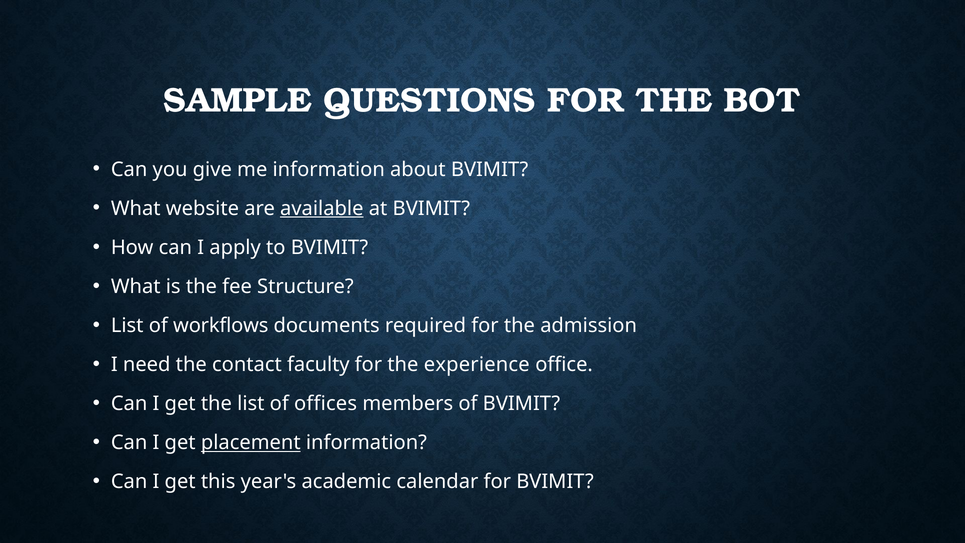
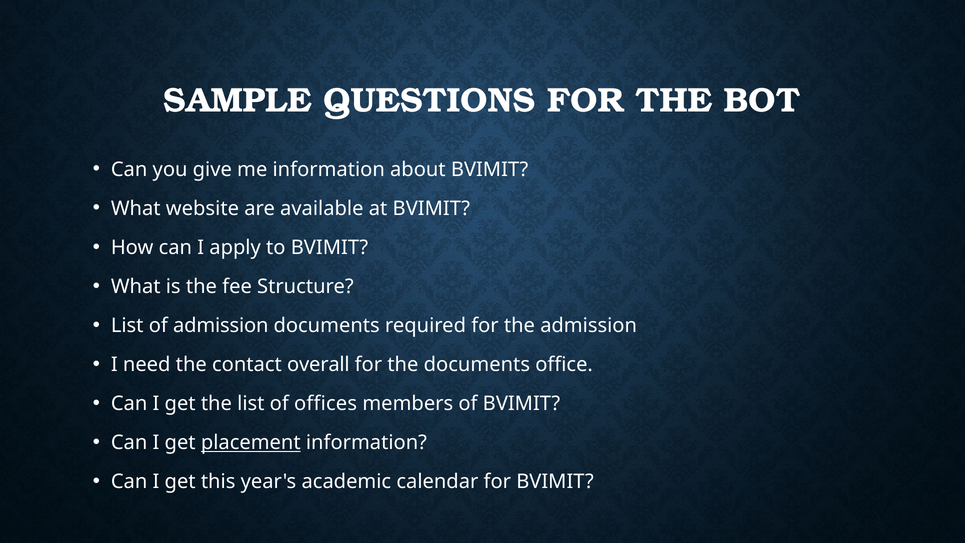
available underline: present -> none (322, 208)
of workflows: workflows -> admission (221, 325)
faculty: faculty -> overall (318, 365)
the experience: experience -> documents (477, 365)
